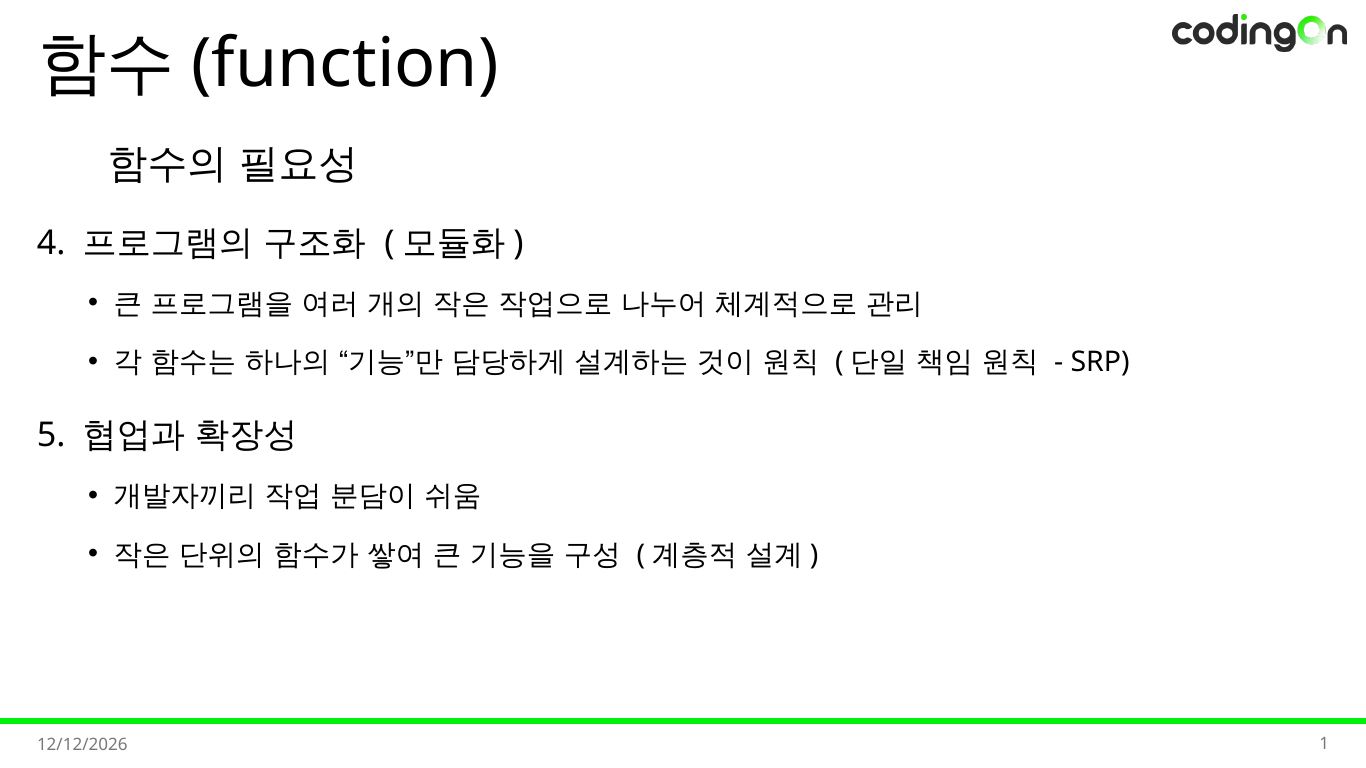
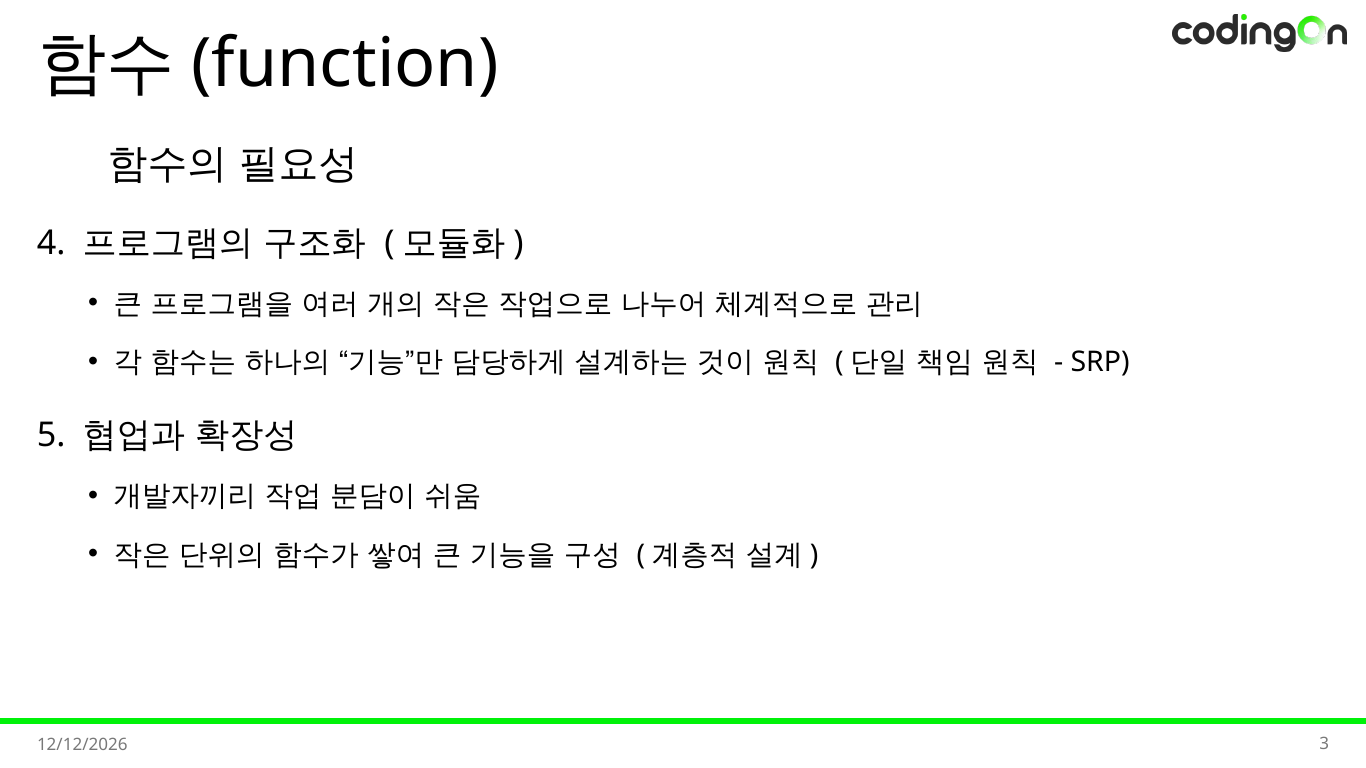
1: 1 -> 3 (1324, 744)
